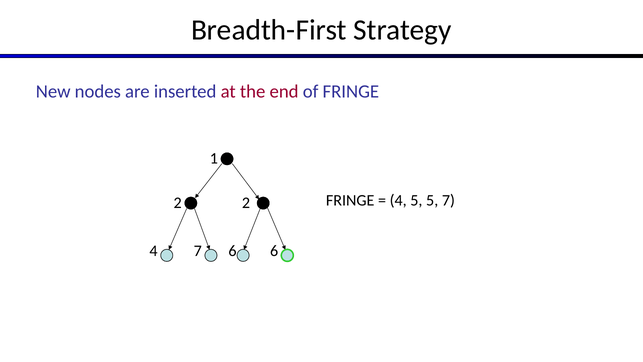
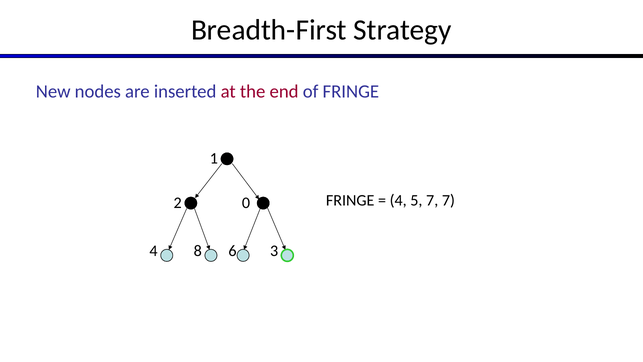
5 5: 5 -> 7 (432, 200)
2 2: 2 -> 0 (246, 203)
4 7: 7 -> 8 (198, 251)
6 6: 6 -> 3 (274, 251)
